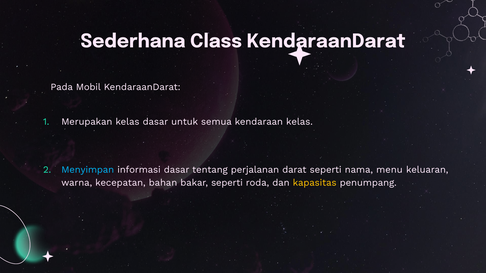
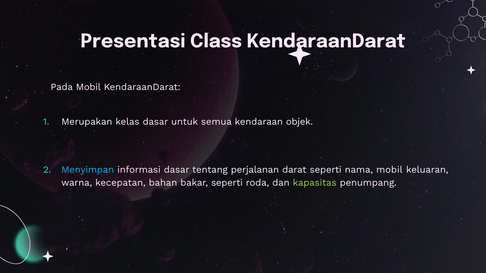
Sederhana: Sederhana -> Presentasi (133, 41)
kendaraan kelas: kelas -> objek (300, 122)
nama menu: menu -> mobil (389, 170)
kapasitas colour: yellow -> light green (315, 183)
